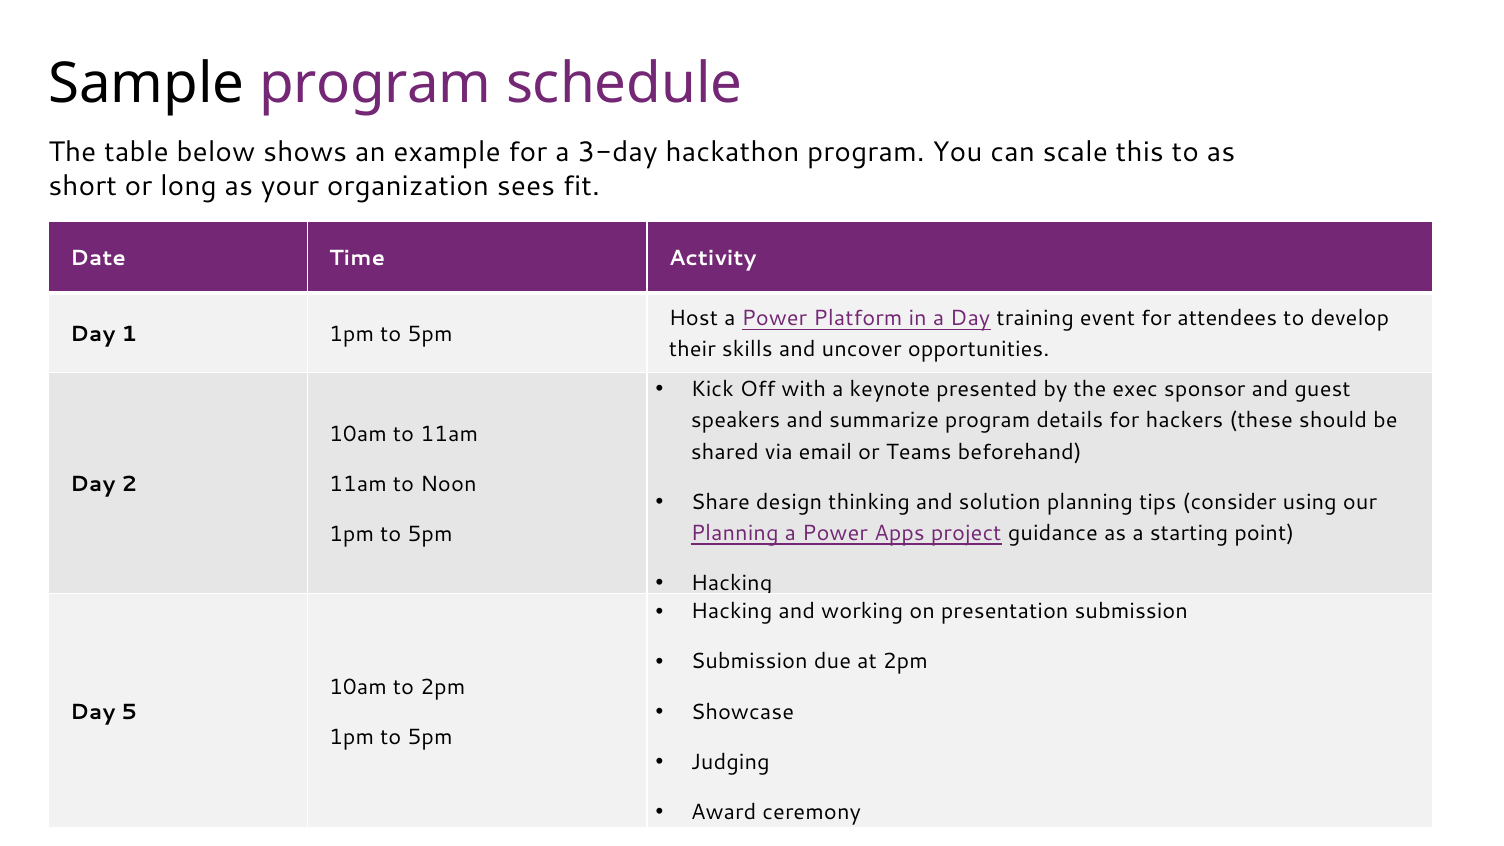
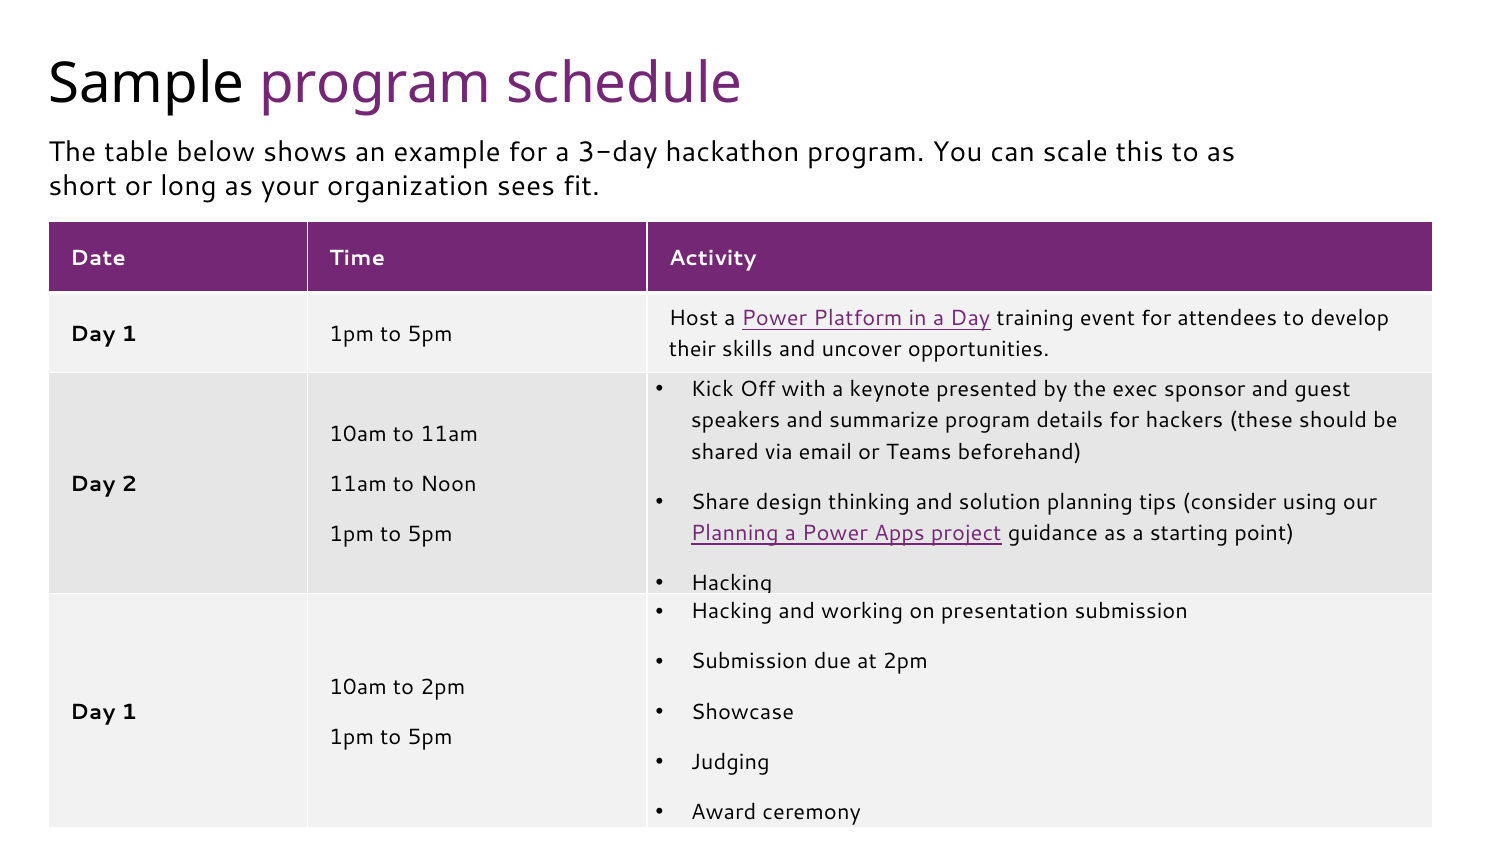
5: 5 -> 1 (129, 712)
